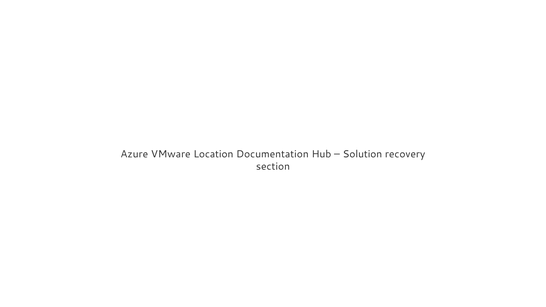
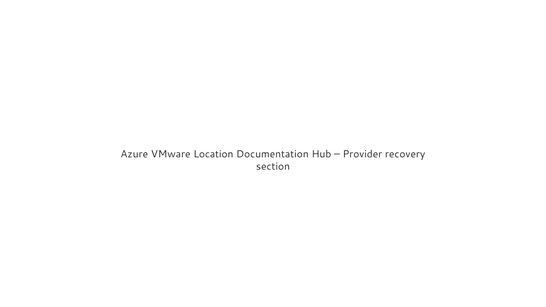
Solution: Solution -> Provider (362, 154)
